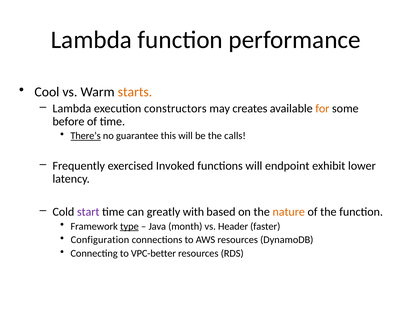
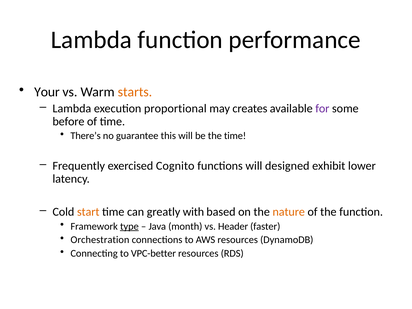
Cool: Cool -> Your (47, 92)
constructors: constructors -> proportional (175, 109)
for colour: orange -> purple (322, 109)
There’s underline: present -> none (86, 136)
the calls: calls -> time (235, 136)
Invoked: Invoked -> Cognito (175, 166)
endpoint: endpoint -> designed (287, 166)
start colour: purple -> orange (88, 212)
Configuration: Configuration -> Orchestration (100, 240)
